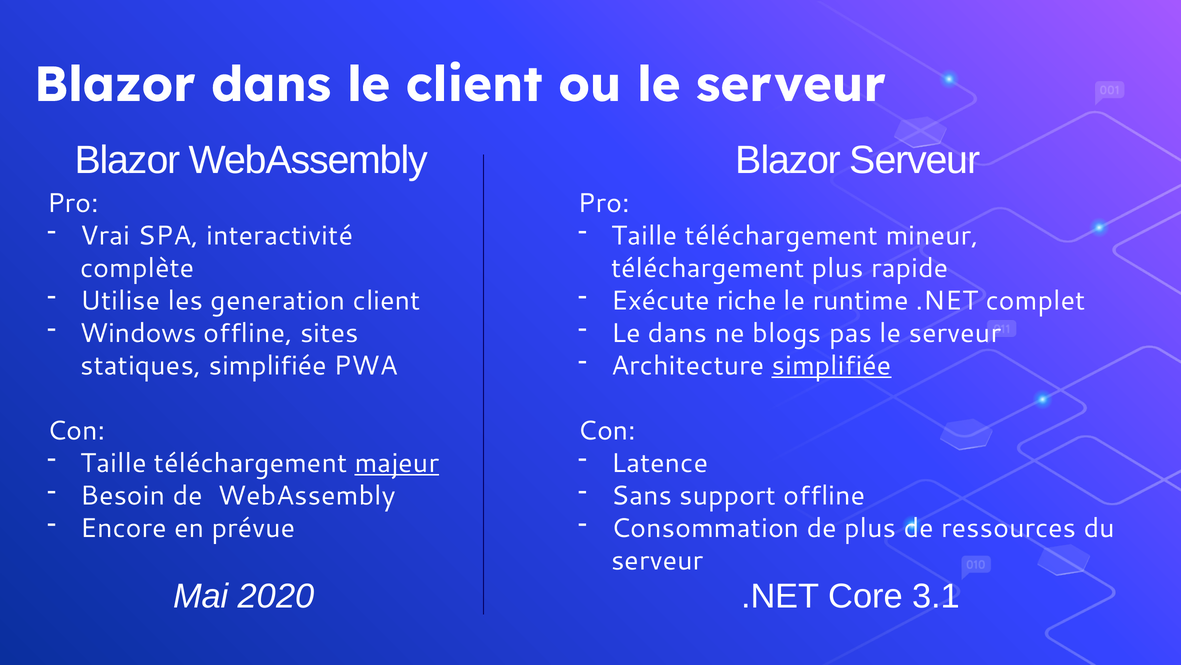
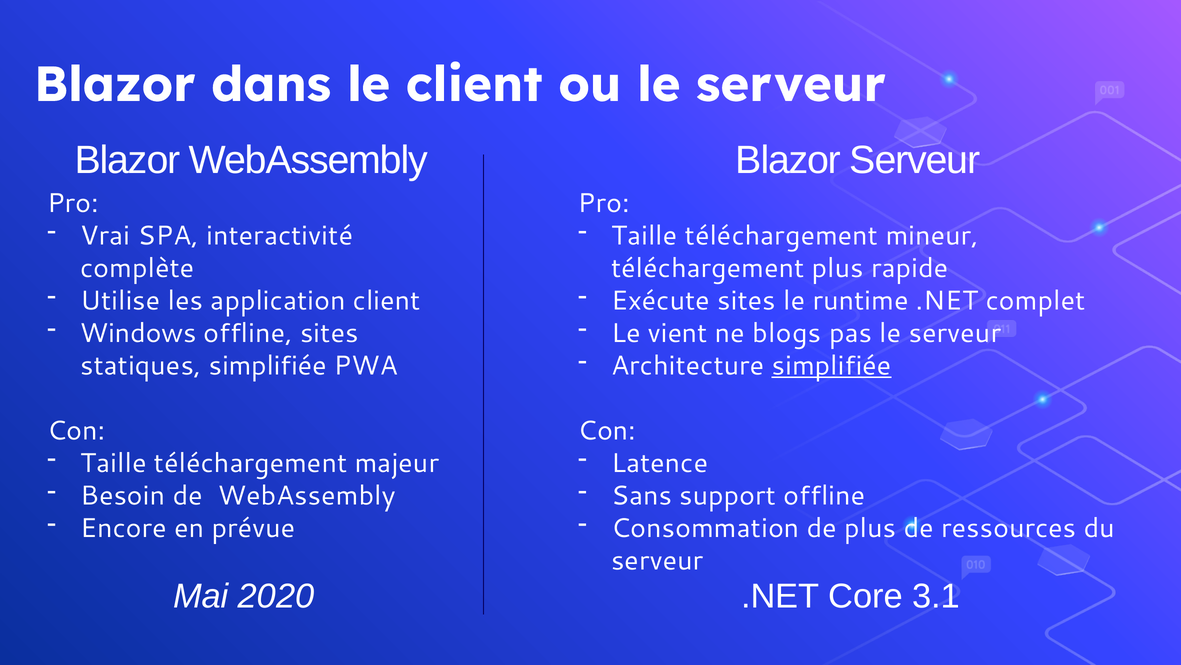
generation: generation -> application (278, 300)
Exécute riche: riche -> sites (747, 300)
Le dans: dans -> vient (678, 333)
majeur underline: present -> none (397, 463)
